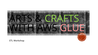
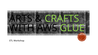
GLUE colour: pink -> light green (72, 28)
